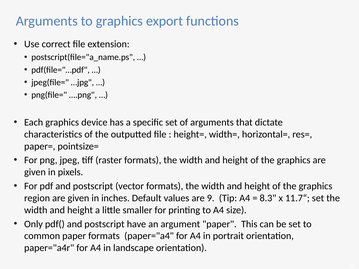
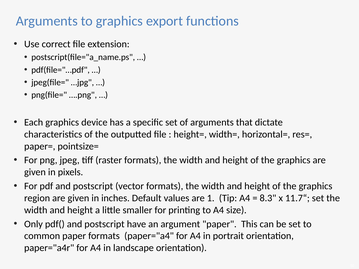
9: 9 -> 1 (211, 198)
